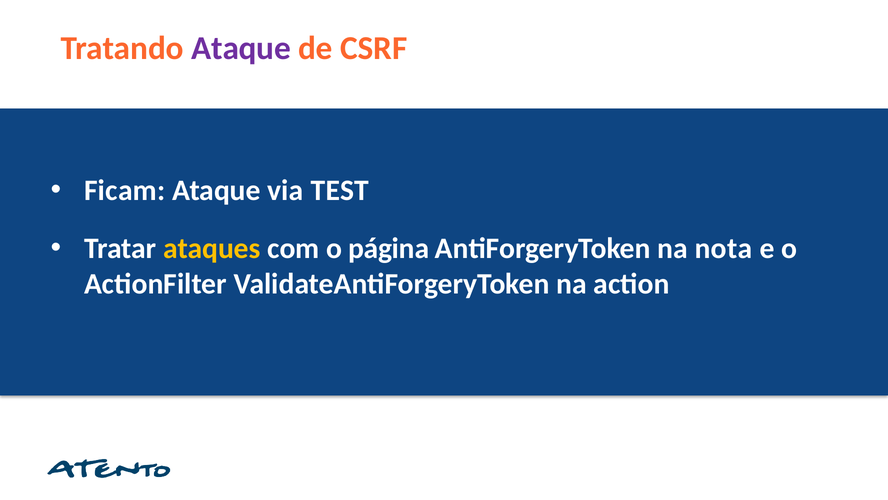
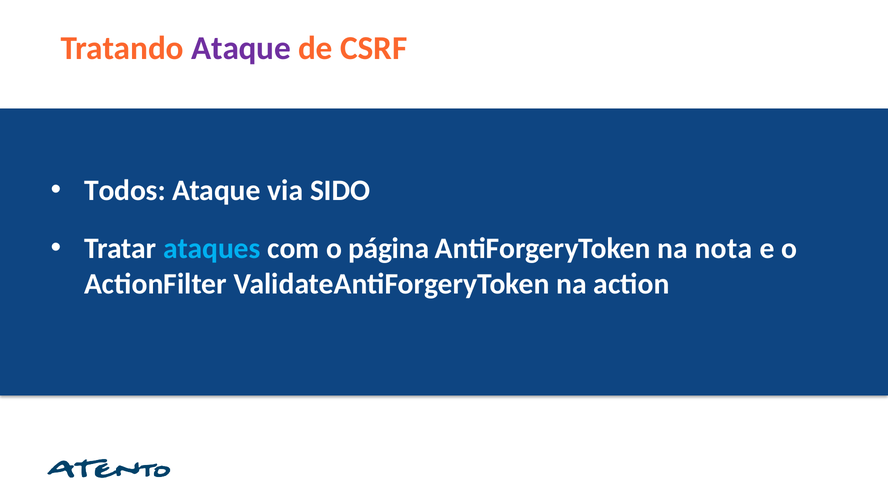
Ficam: Ficam -> Todos (125, 190)
TEST: TEST -> SIDO (340, 190)
ataques colour: yellow -> light blue (212, 248)
